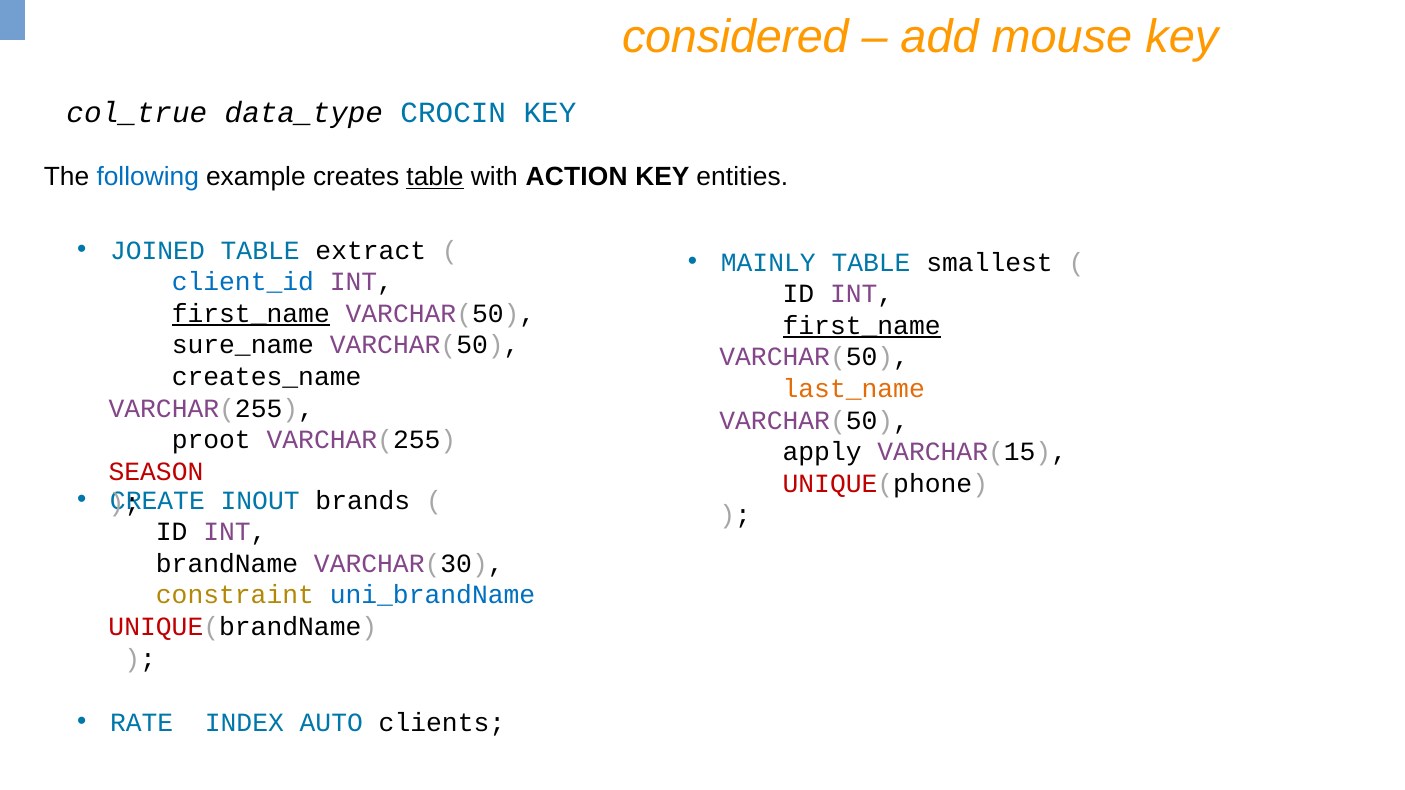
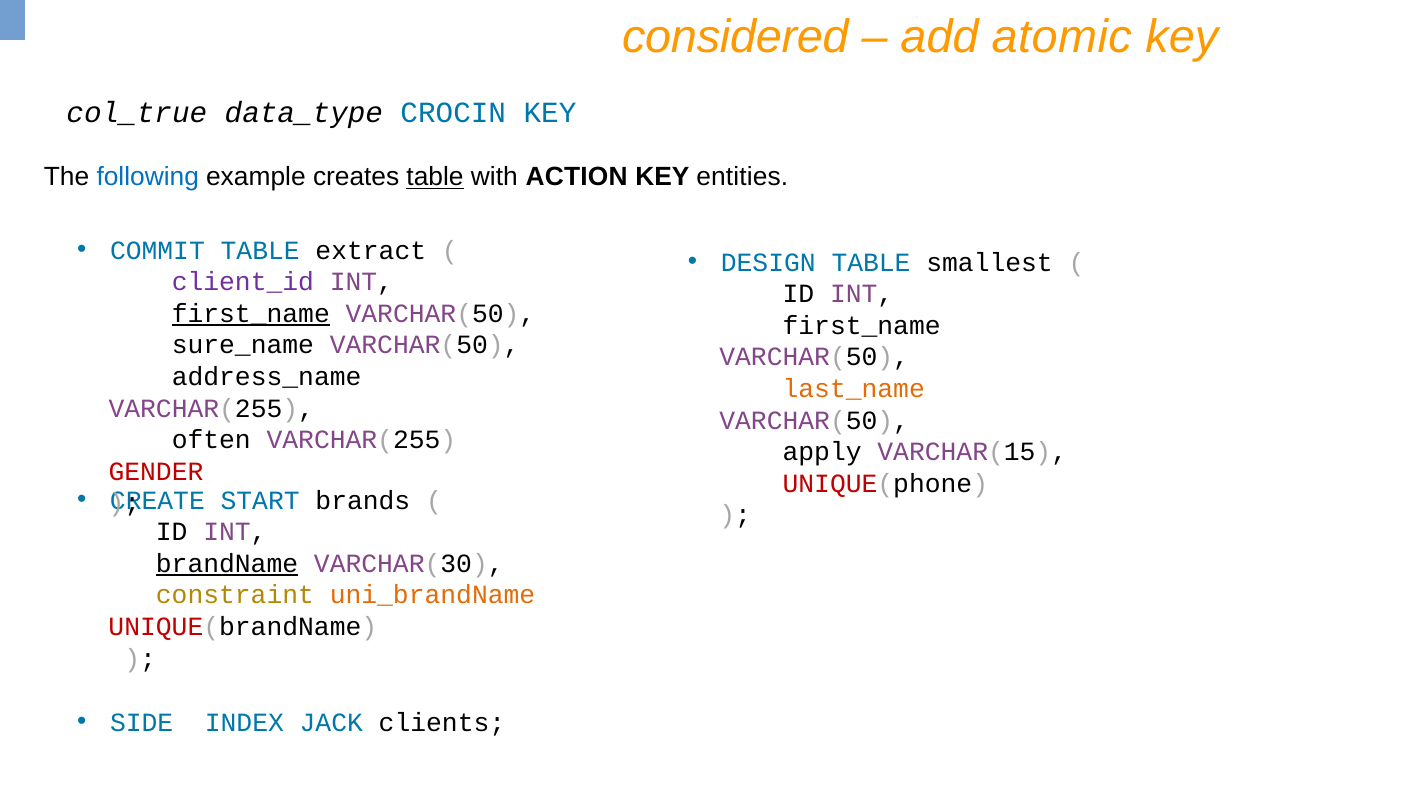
mouse: mouse -> atomic (1062, 37)
JOINED: JOINED -> COMMIT (157, 250)
MAINLY: MAINLY -> DESIGN (768, 262)
client_id colour: blue -> purple (243, 282)
first_name underline: present -> none (862, 326)
creates_name: creates_name -> address_name (267, 377)
proot: proot -> often (211, 440)
SEASON: SEASON -> GENDER (156, 472)
INOUT: INOUT -> START (260, 501)
brandName underline: none -> present (227, 564)
uni_brandName colour: blue -> orange (433, 595)
RATE: RATE -> SIDE (142, 723)
AUTO: AUTO -> JACK (331, 723)
